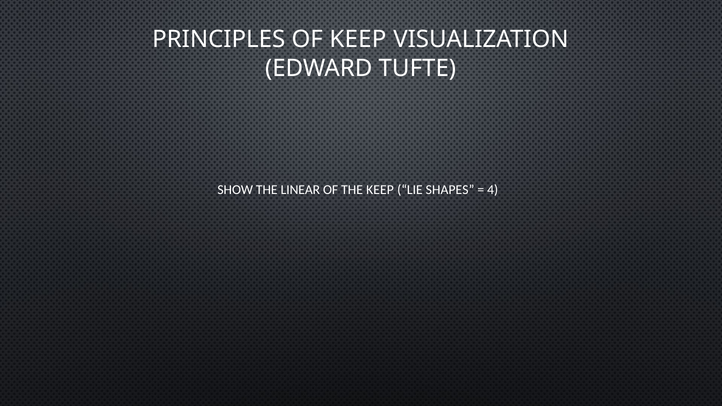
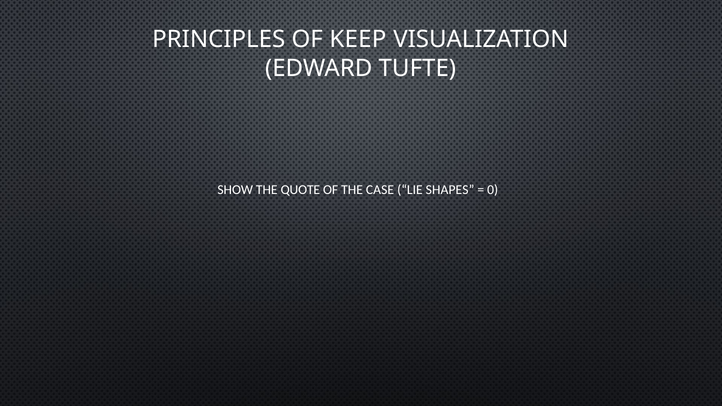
LINEAR: LINEAR -> QUOTE (300, 190)
THE KEEP: KEEP -> CASE (380, 190)
4: 4 -> 0 (493, 190)
